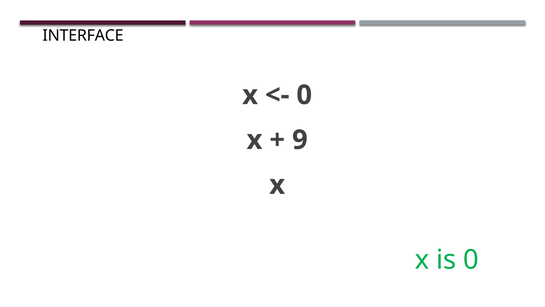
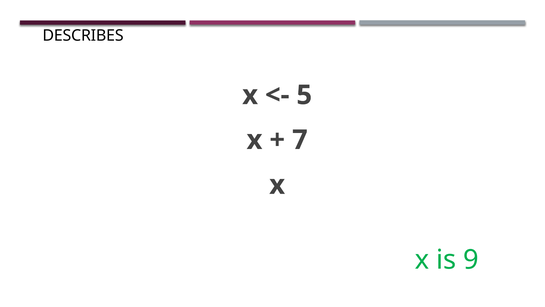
INTERFACE: INTERFACE -> DESCRIBES (83, 36)
0: 0 -> 5 (304, 95)
9: 9 -> 7 (300, 140)
is 0: 0 -> 9 (471, 260)
